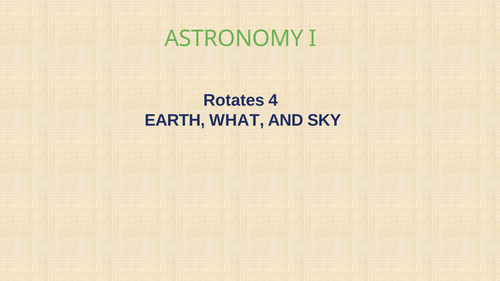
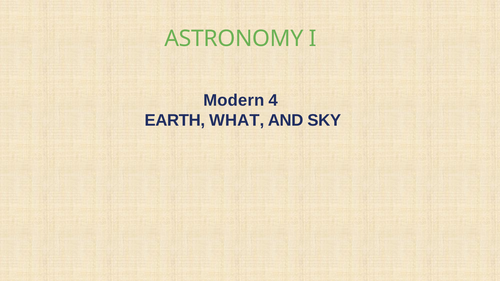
Rotates: Rotates -> Modern (234, 101)
